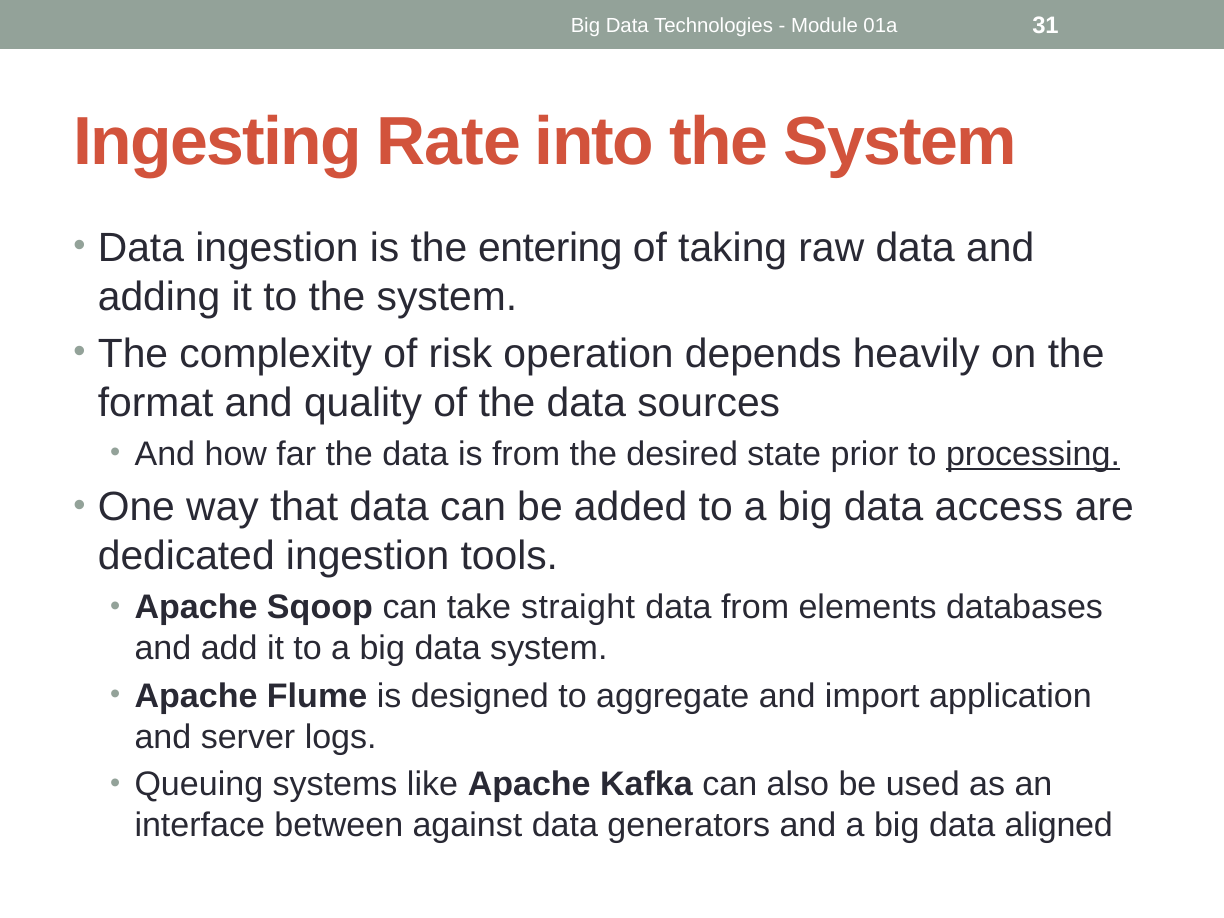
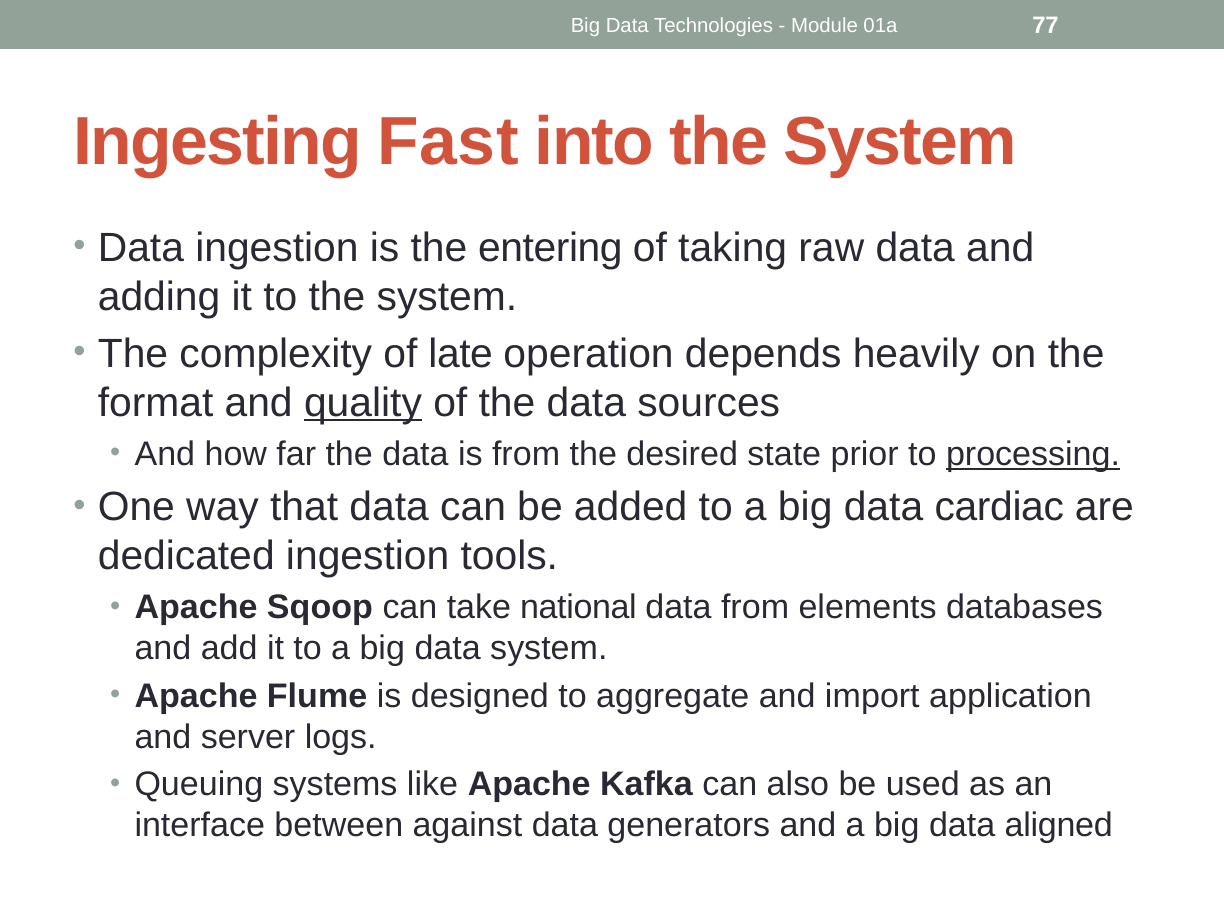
31: 31 -> 77 (1045, 26)
Rate: Rate -> Fast (448, 142)
risk: risk -> late (461, 354)
quality underline: none -> present (363, 403)
access: access -> cardiac (999, 507)
straight: straight -> national (578, 608)
